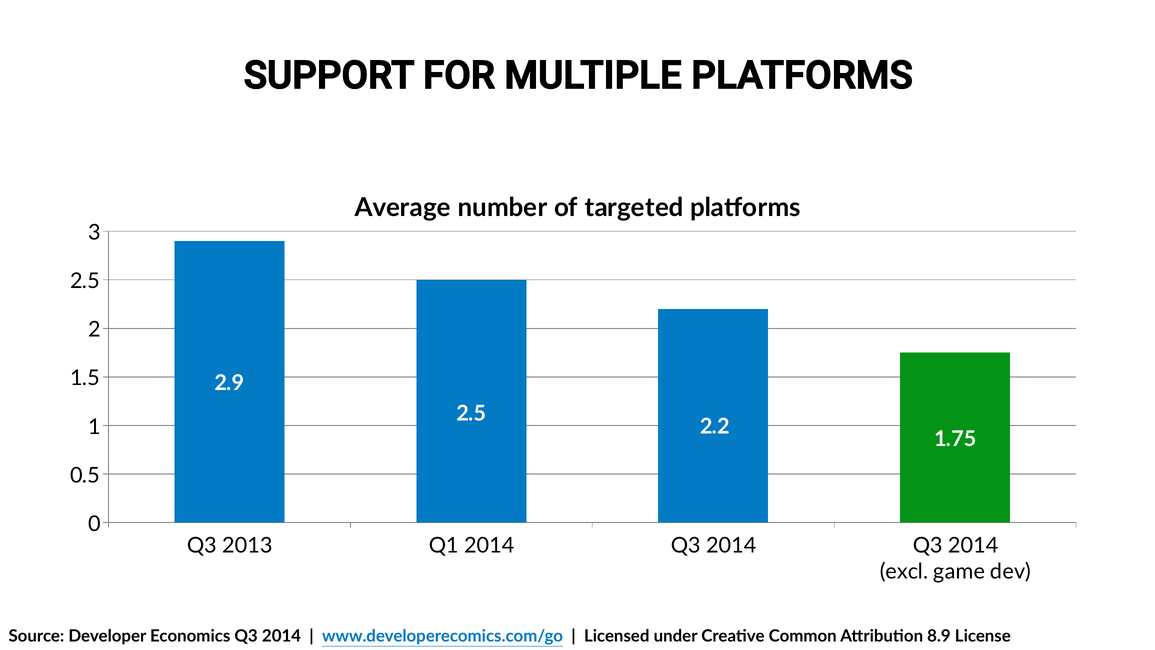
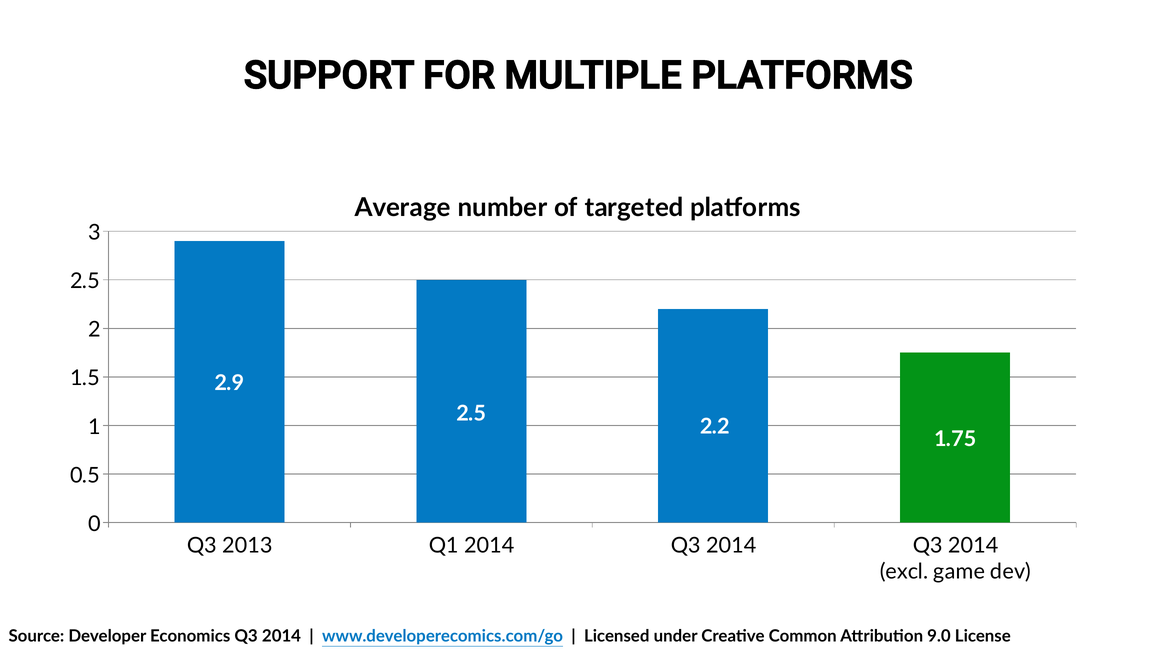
8.9: 8.9 -> 9.0 (939, 636)
